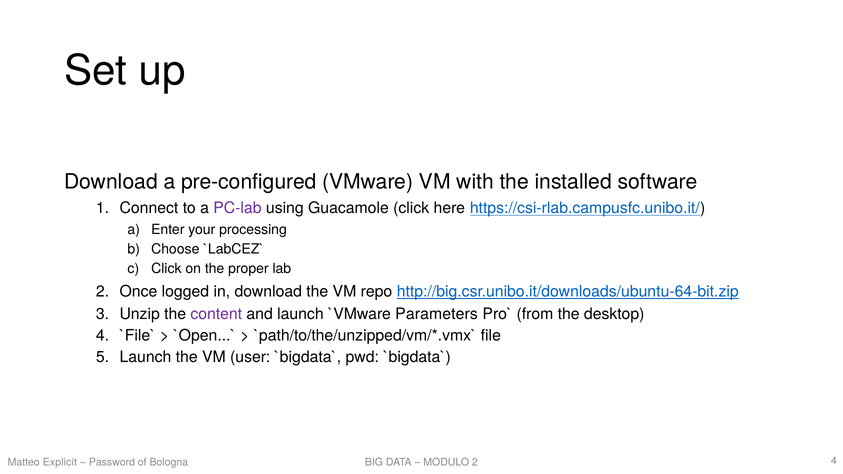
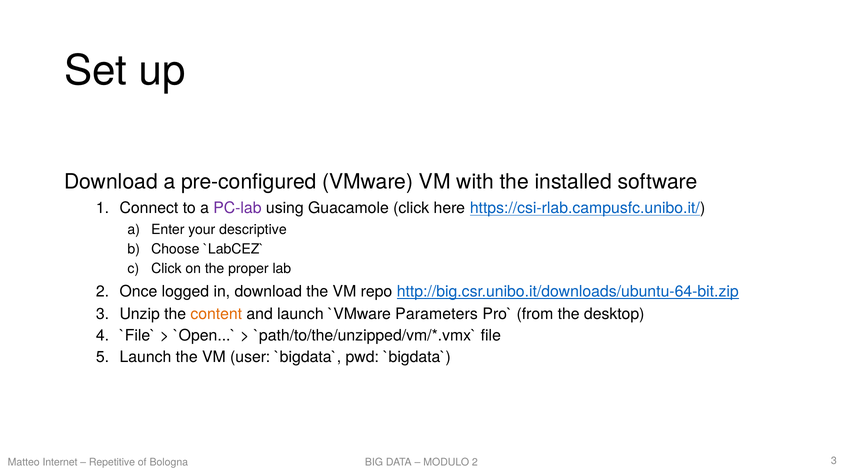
processing: processing -> descriptive (253, 230)
content colour: purple -> orange (216, 314)
Explicit: Explicit -> Internet (60, 462)
Password: Password -> Repetitive (112, 462)
Bologna 4: 4 -> 3 (834, 461)
